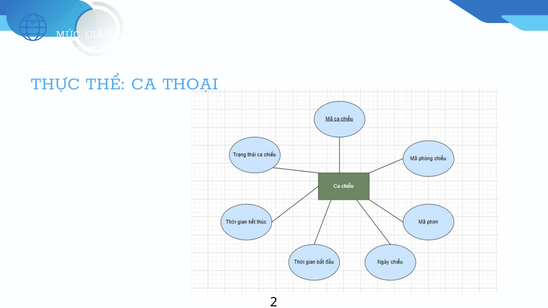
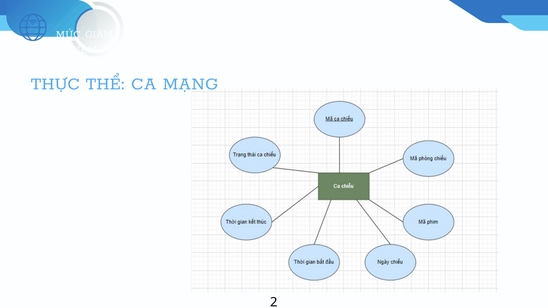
THOẠI: THOẠI -> MẠNG (190, 83)
